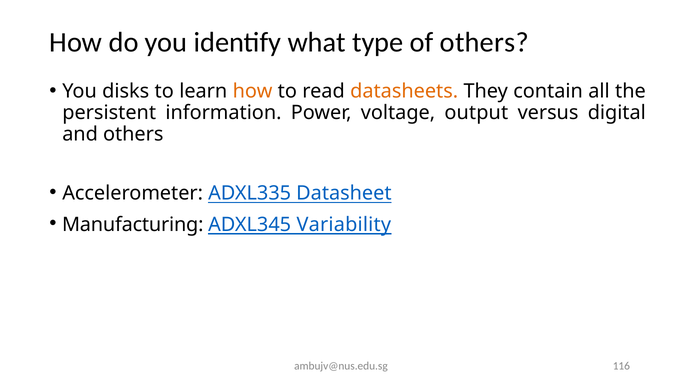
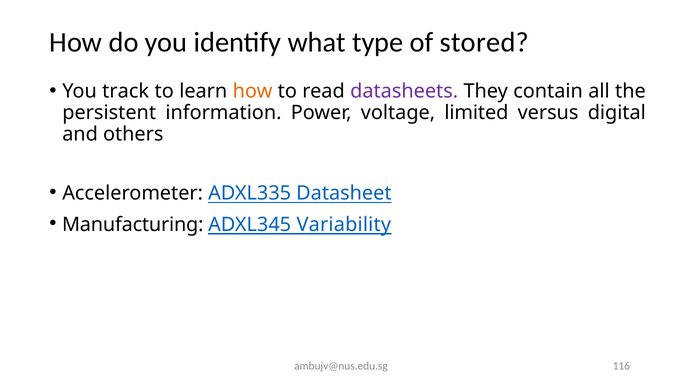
of others: others -> stored (484, 43)
disks: disks -> track (126, 91)
datasheets colour: orange -> purple (404, 91)
output: output -> limited (476, 113)
